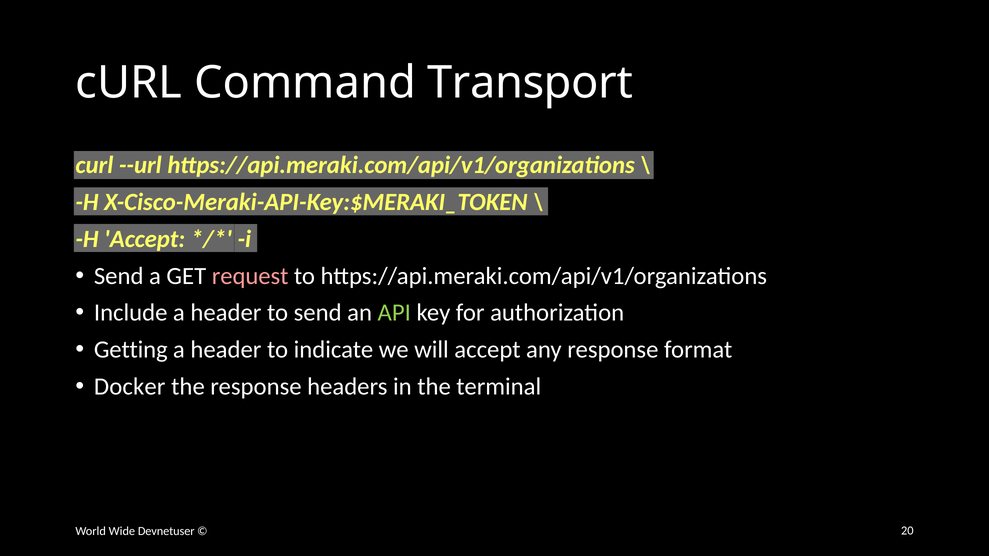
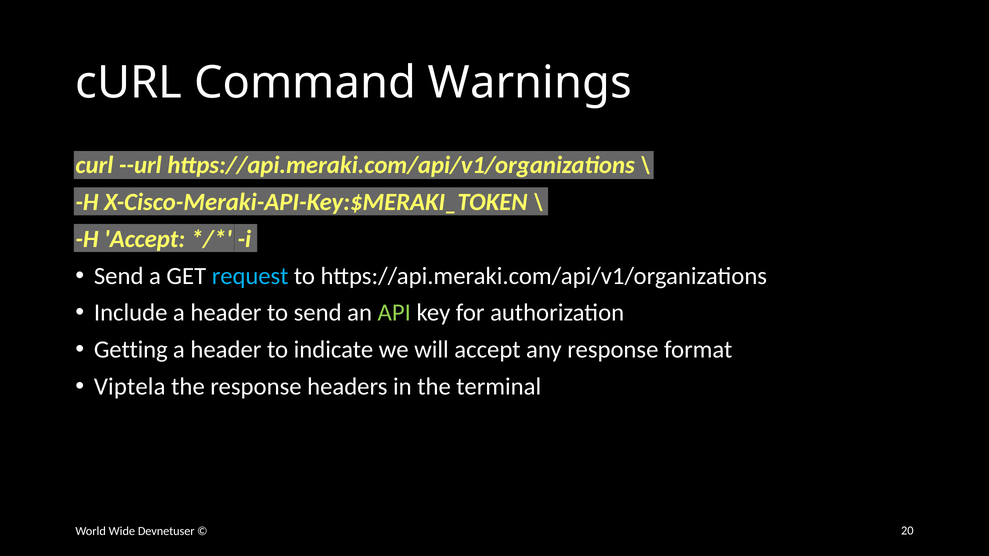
Transport: Transport -> Warnings (530, 83)
request colour: pink -> light blue (250, 276)
Docker: Docker -> Viptela (130, 387)
